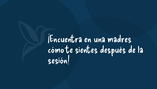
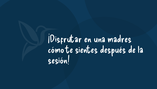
¡Encuentra: ¡Encuentra -> ¡Disfrutar (65, 39)
